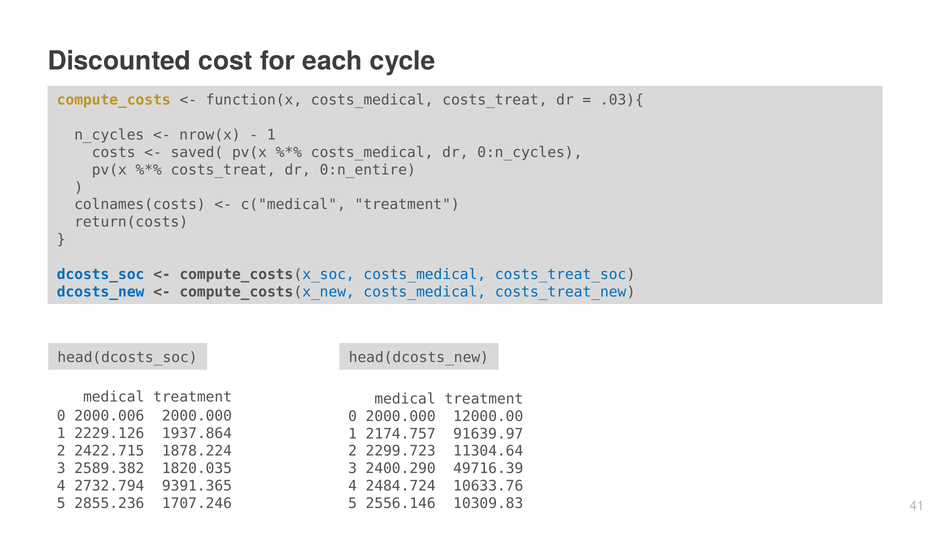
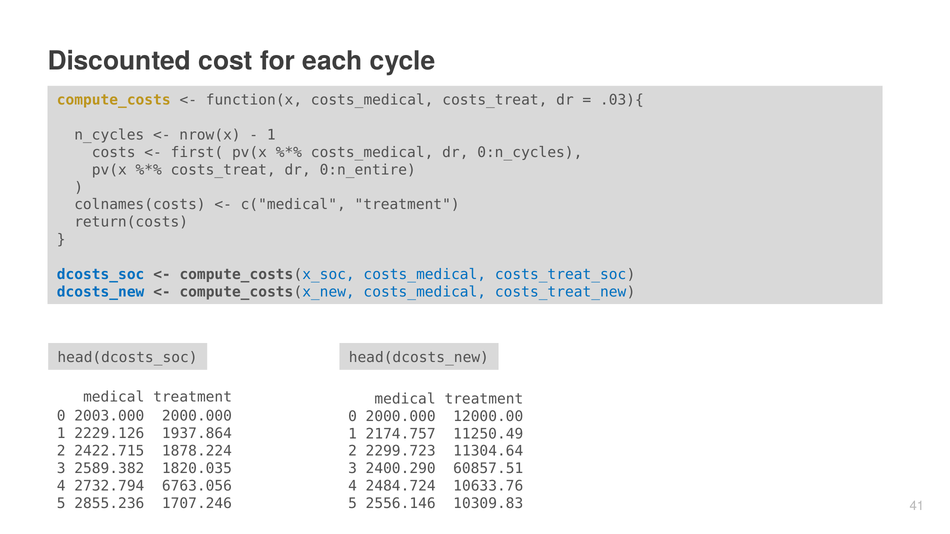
saved(: saved( -> first( (197, 153)
2000.006: 2000.006 -> 2003.000 (109, 416)
91639.97: 91639.97 -> 11250.49 (488, 434)
49716.39: 49716.39 -> 60857.51 (488, 469)
9391.365: 9391.365 -> 6763.056 (197, 486)
